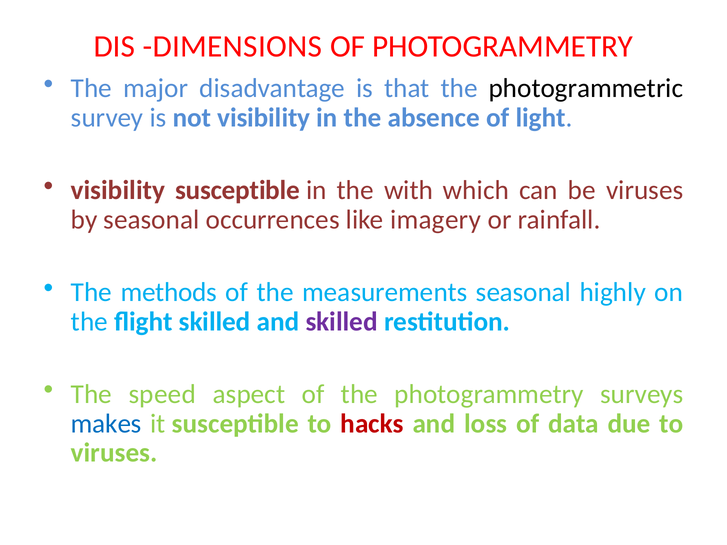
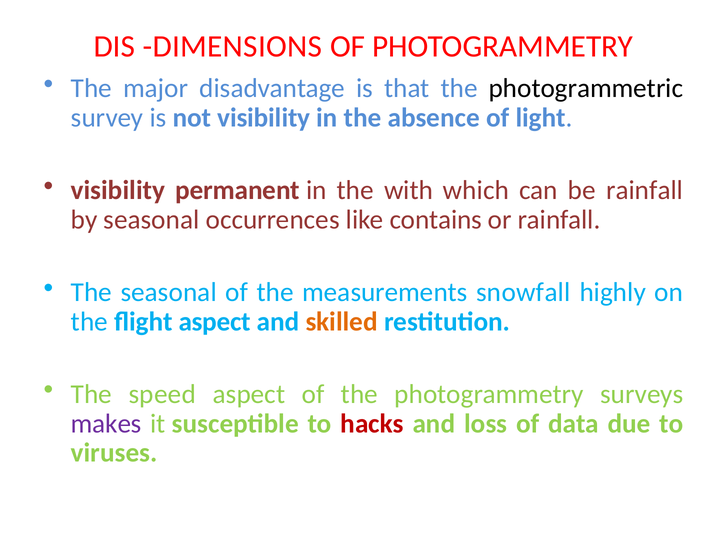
visibility susceptible: susceptible -> permanent (238, 190)
be viruses: viruses -> rainfall (645, 190)
imagery: imagery -> contains (436, 220)
The methods: methods -> seasonal (169, 292)
measurements seasonal: seasonal -> snowfall (523, 292)
flight skilled: skilled -> aspect (215, 322)
skilled colour: purple -> orange (342, 322)
makes colour: blue -> purple (106, 424)
